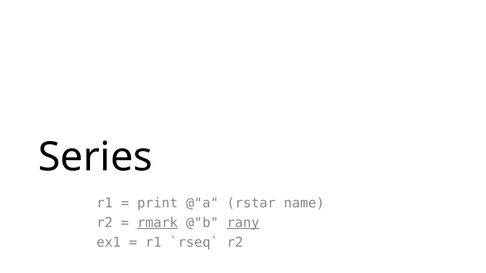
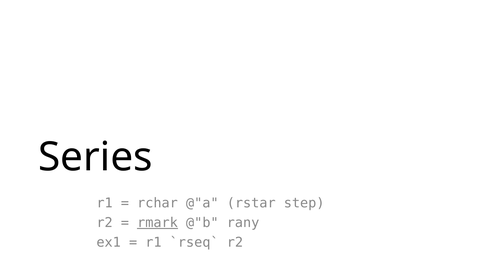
print: print -> rchar (157, 203)
name: name -> step (304, 203)
rany underline: present -> none (243, 223)
